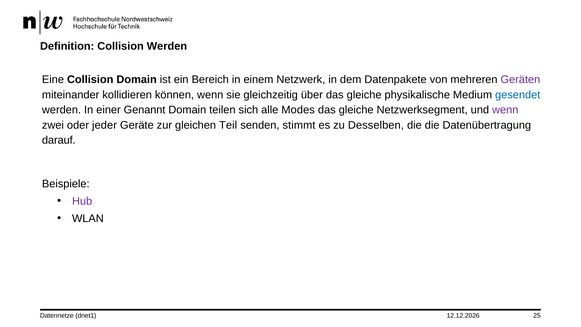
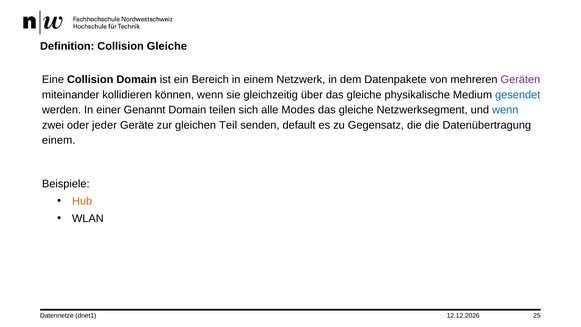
Collision Werden: Werden -> Gleiche (167, 46)
wenn colour: purple -> blue (505, 110)
stimmt: stimmt -> default (299, 125)
Desselben: Desselben -> Gegensatz (376, 125)
darauf: darauf -> einem (59, 140)
Hub colour: purple -> orange (82, 201)
